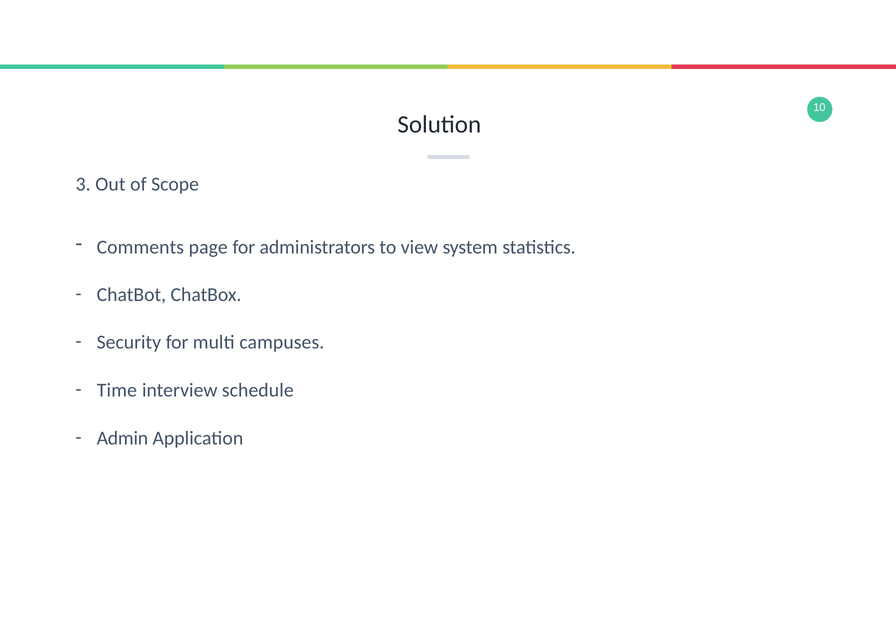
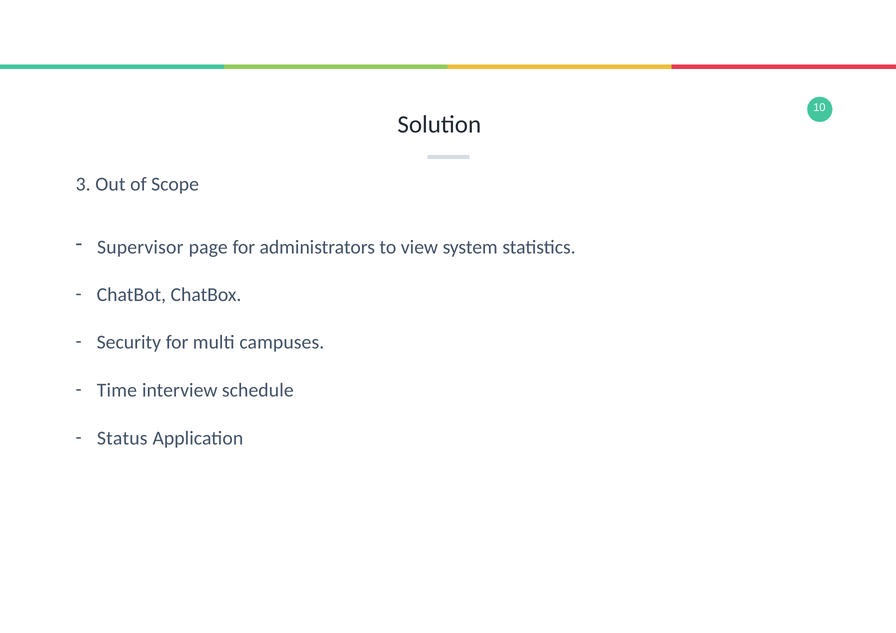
Comments: Comments -> Supervisor (140, 247)
Admin: Admin -> Status (122, 438)
